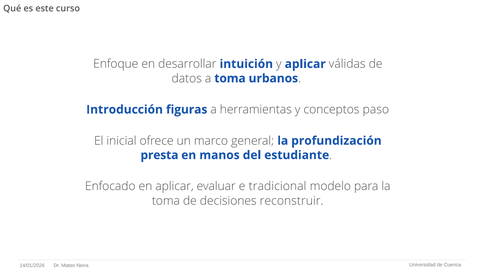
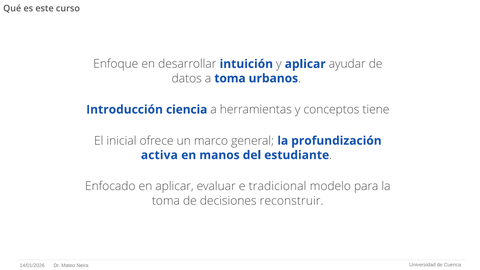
válidas: válidas -> ayudar (347, 64)
figuras: figuras -> ciencia (187, 110)
paso: paso -> tiene (376, 110)
presta: presta -> activa (159, 155)
